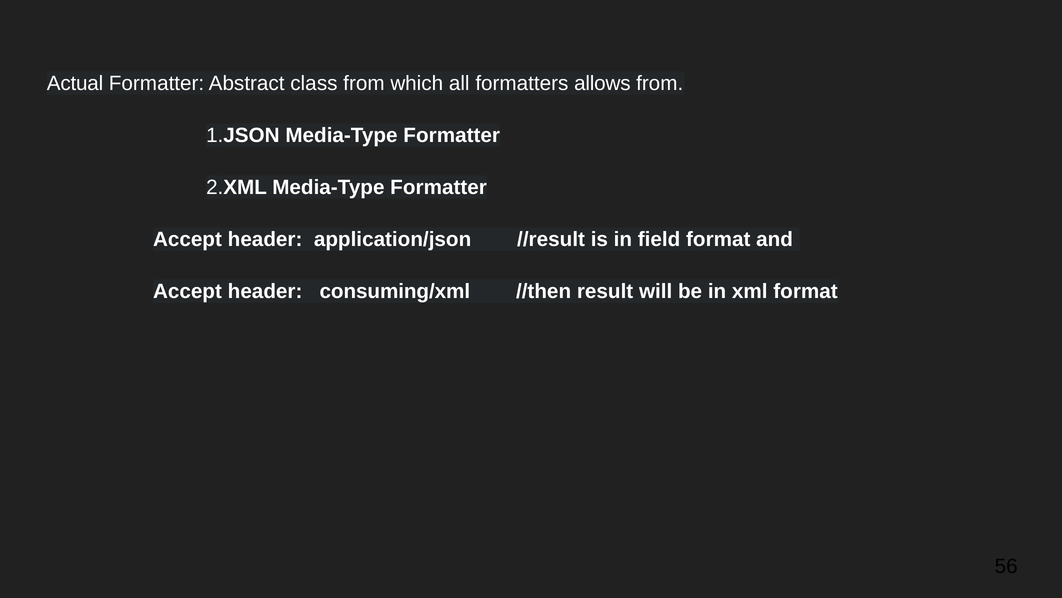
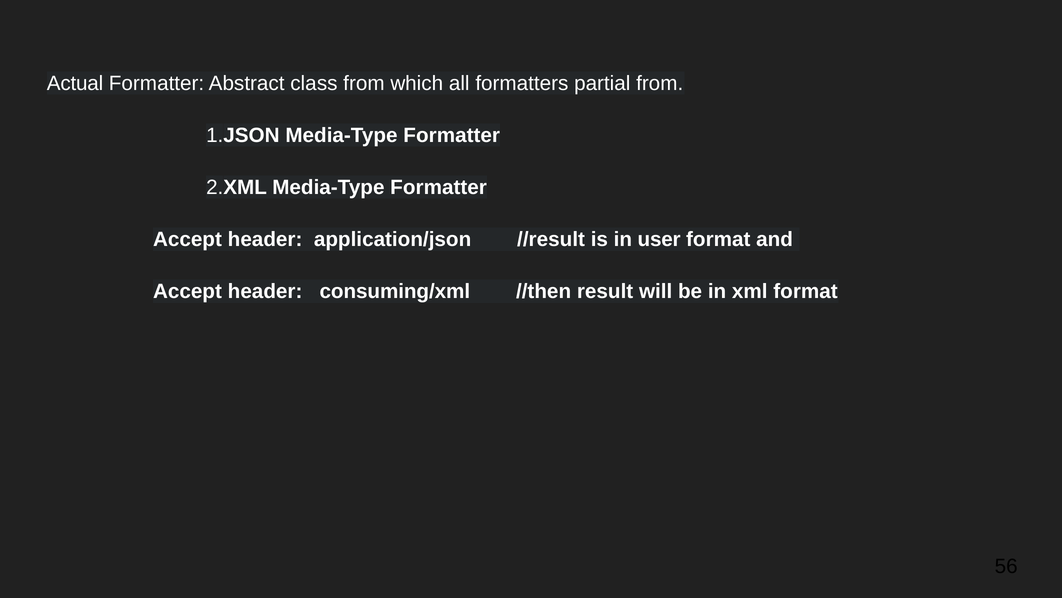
allows: allows -> partial (602, 83)
field: field -> user (659, 239)
